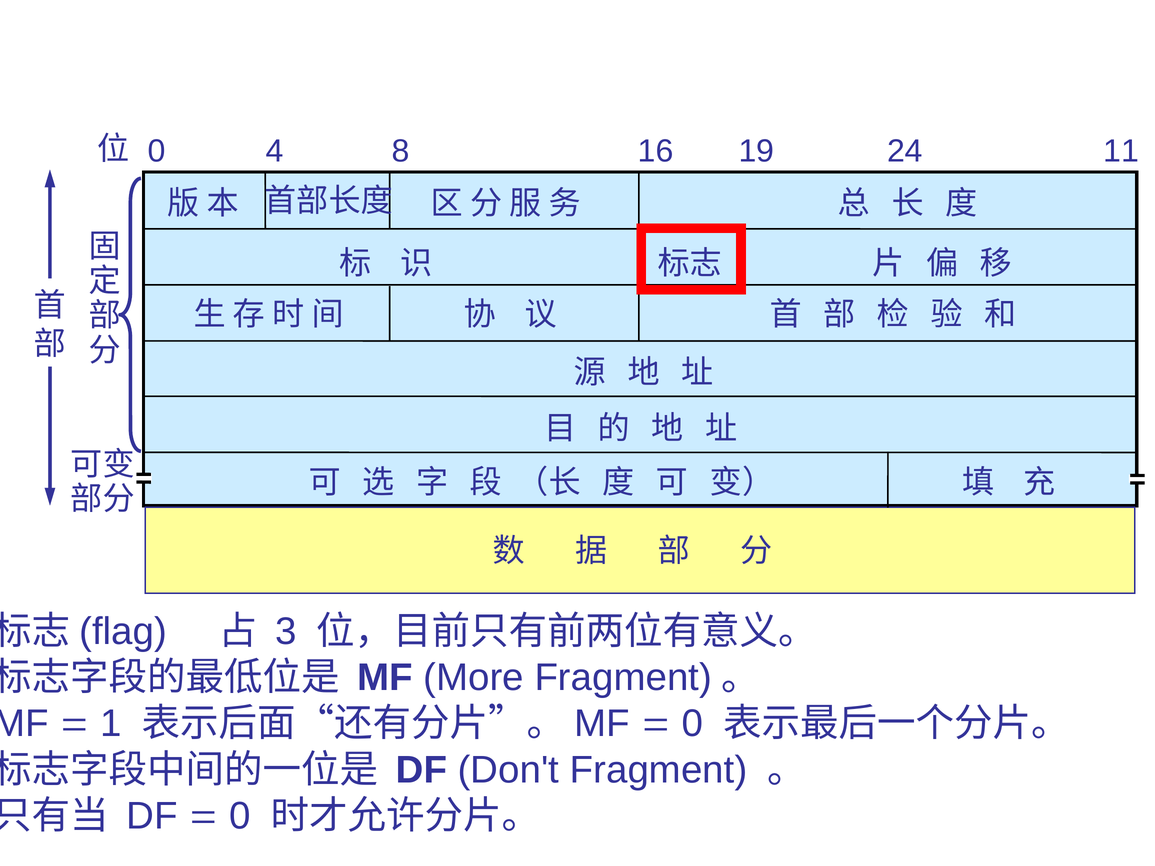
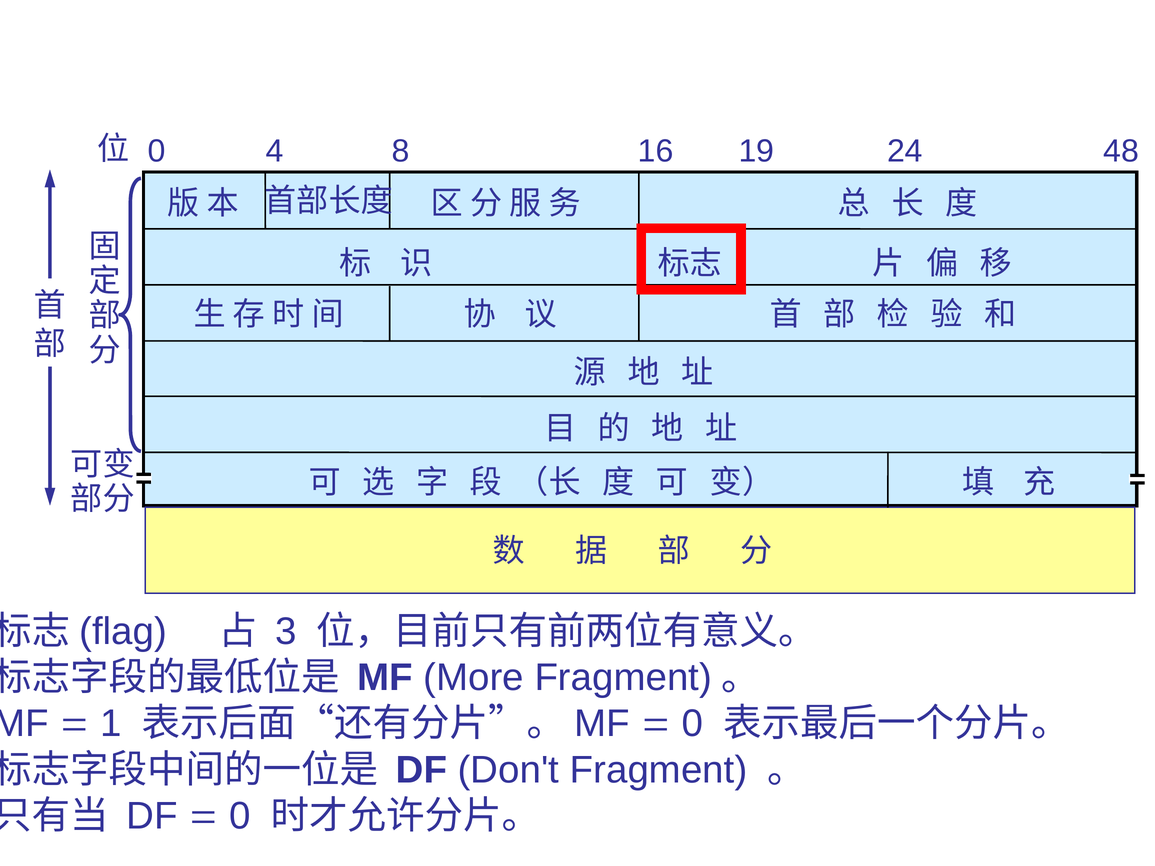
11: 11 -> 48 (1121, 151)
